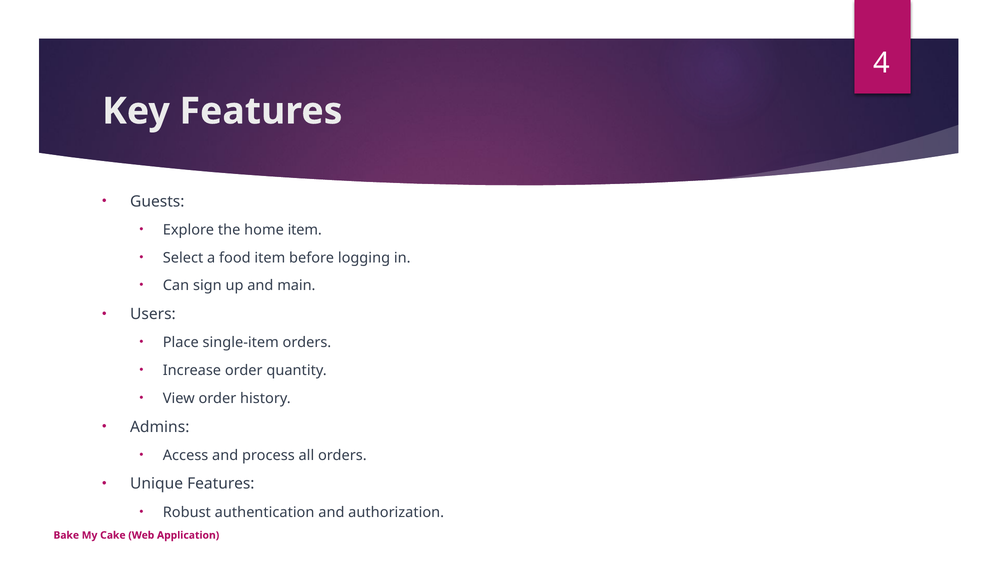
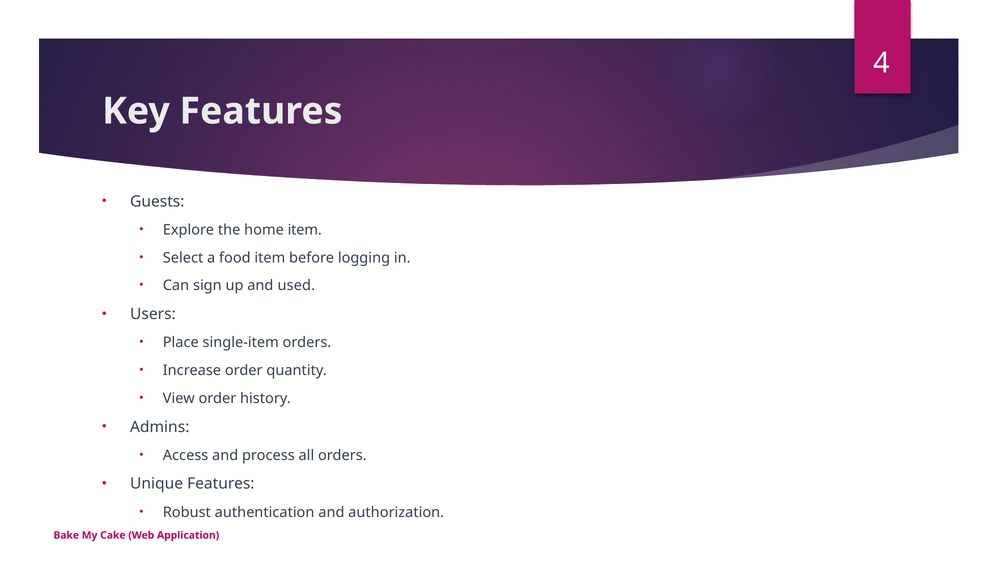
main: main -> used (296, 286)
